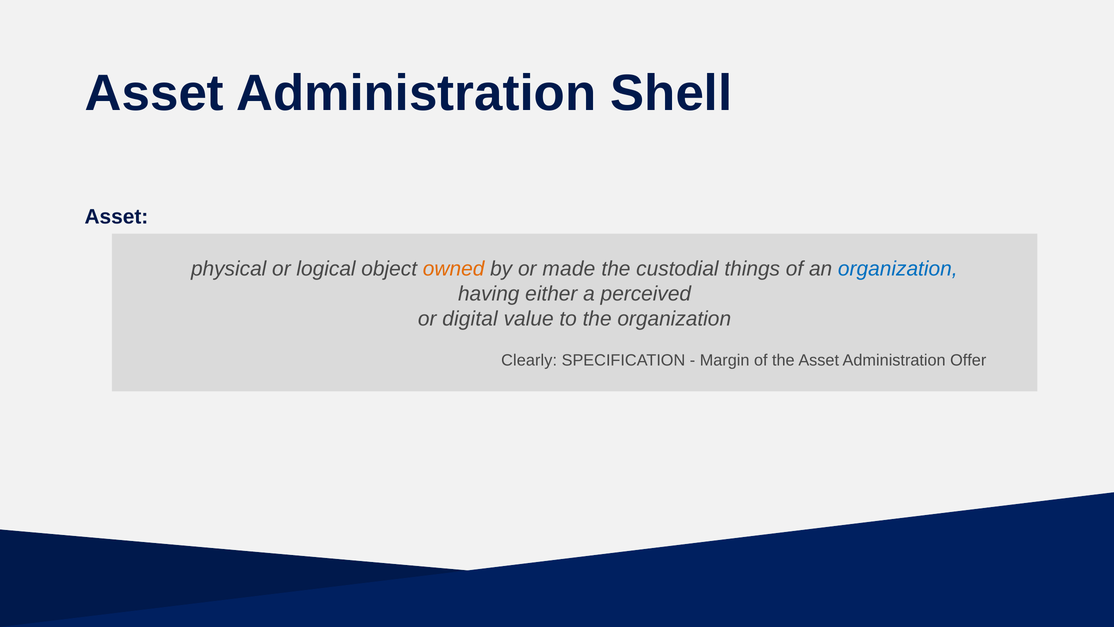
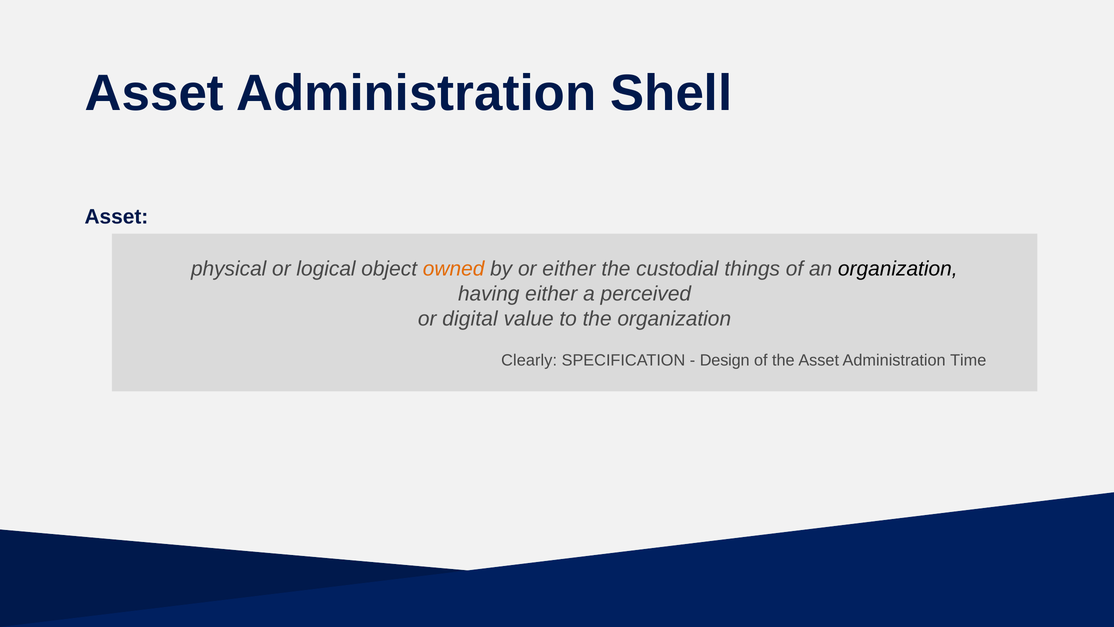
or made: made -> either (569, 269)
organization colour: blue -> black (898, 269)
Margin: Margin -> Design (725, 360)
Offer: Offer -> Time (968, 360)
